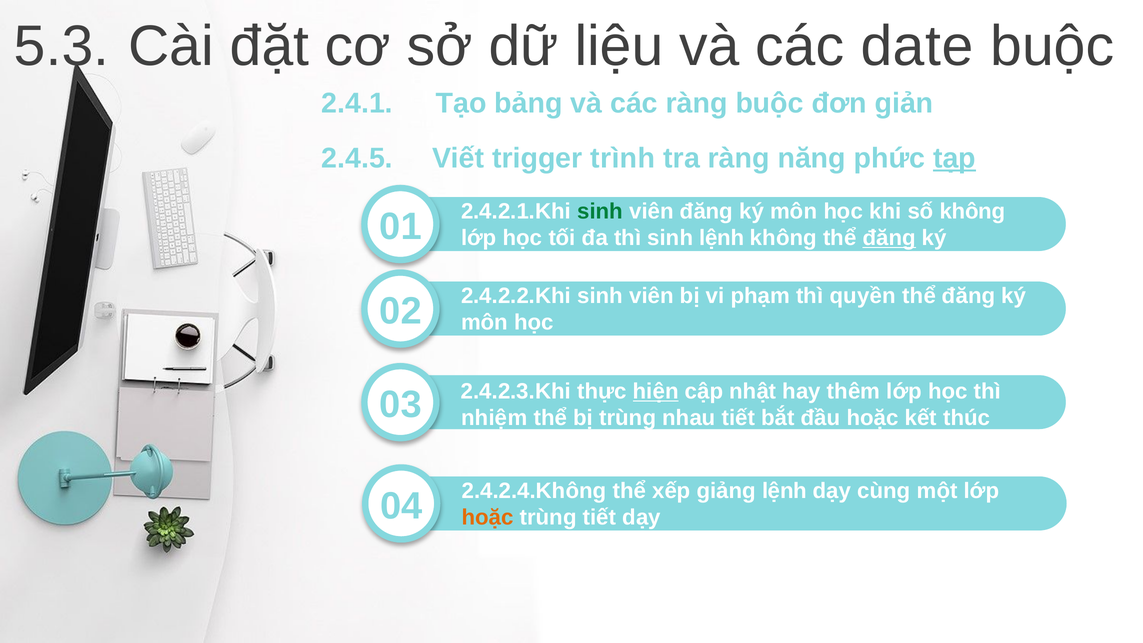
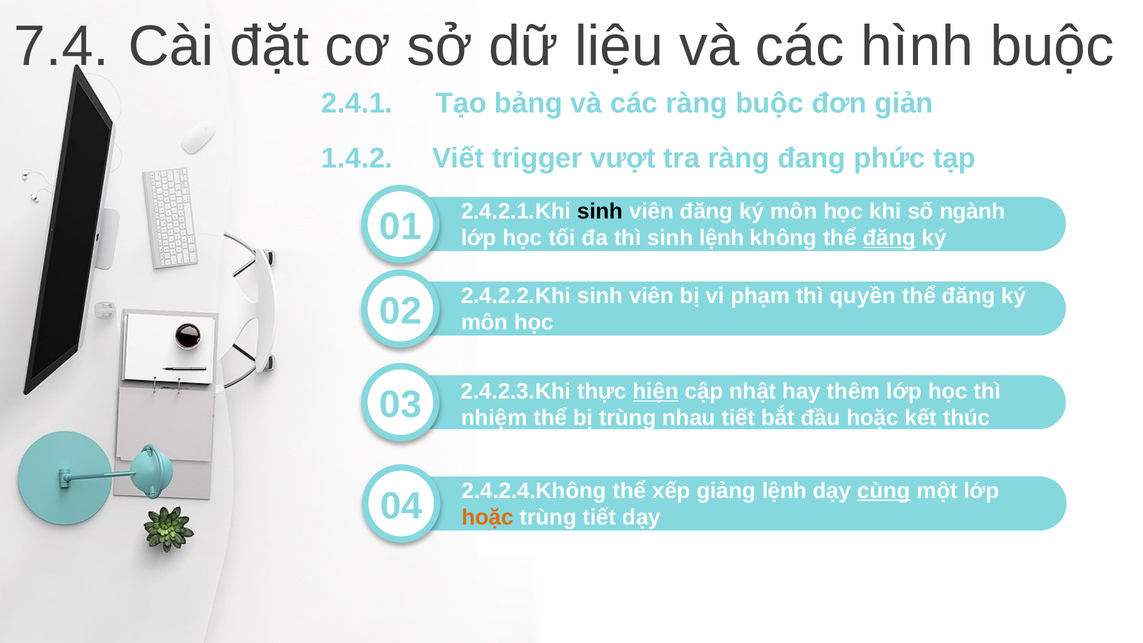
5.3: 5.3 -> 7.4 (62, 46)
date: date -> hình (917, 46)
2.4.5: 2.4.5 -> 1.4.2 (357, 158)
trình: trình -> vượt (623, 158)
năng: năng -> đang (812, 158)
tạp underline: present -> none (954, 158)
sinh colour: green -> black (600, 211)
số không: không -> ngành (973, 211)
cùng underline: none -> present (884, 491)
